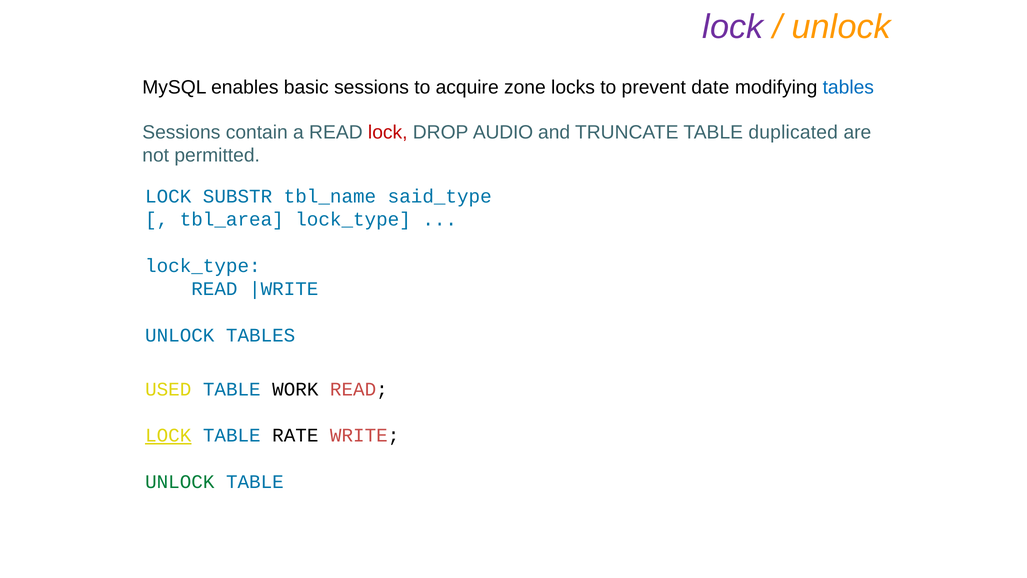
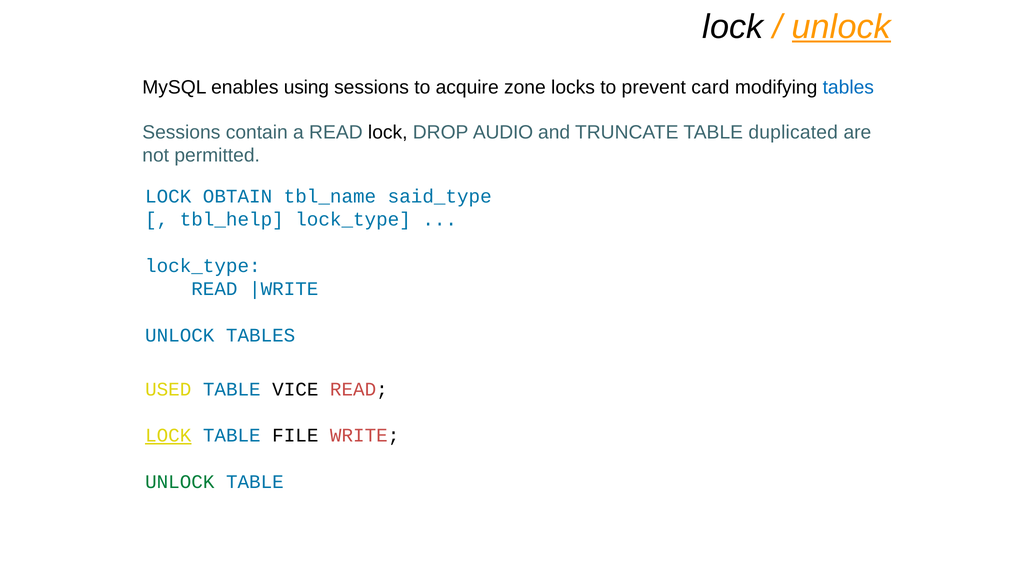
lock colour: purple -> black (733, 27)
unlock underline: none -> present (841, 27)
basic: basic -> using (306, 87)
date: date -> card (710, 87)
lock colour: red -> black (388, 132)
SUBSTR: SUBSTR -> OBTAIN (238, 196)
tbl_area: tbl_area -> tbl_help (232, 220)
WORK: WORK -> VICE (295, 389)
RATE: RATE -> FILE (295, 435)
